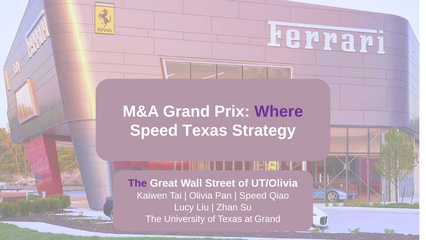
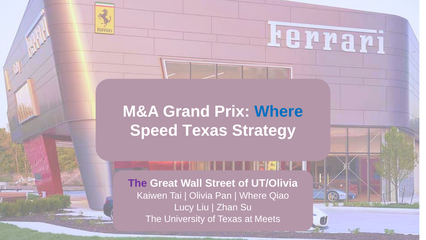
Where colour: purple -> blue (279, 111)
Speed: Speed -> Where (253, 195)
at Grand: Grand -> Meets (267, 219)
